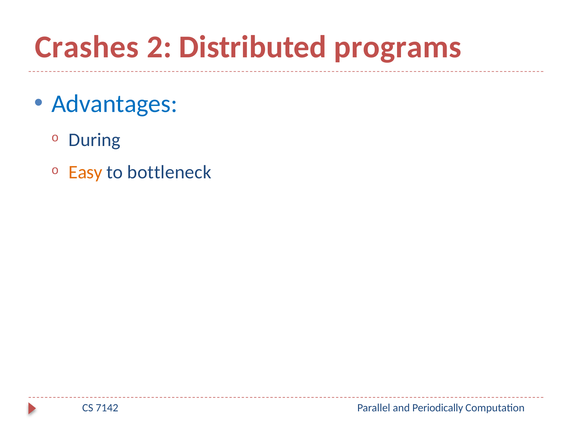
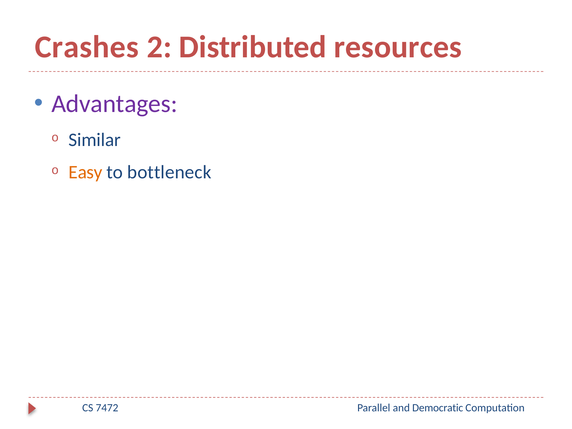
programs: programs -> resources (398, 47)
Advantages colour: blue -> purple (114, 104)
During: During -> Similar (95, 140)
7142: 7142 -> 7472 (107, 408)
Periodically: Periodically -> Democratic (438, 408)
